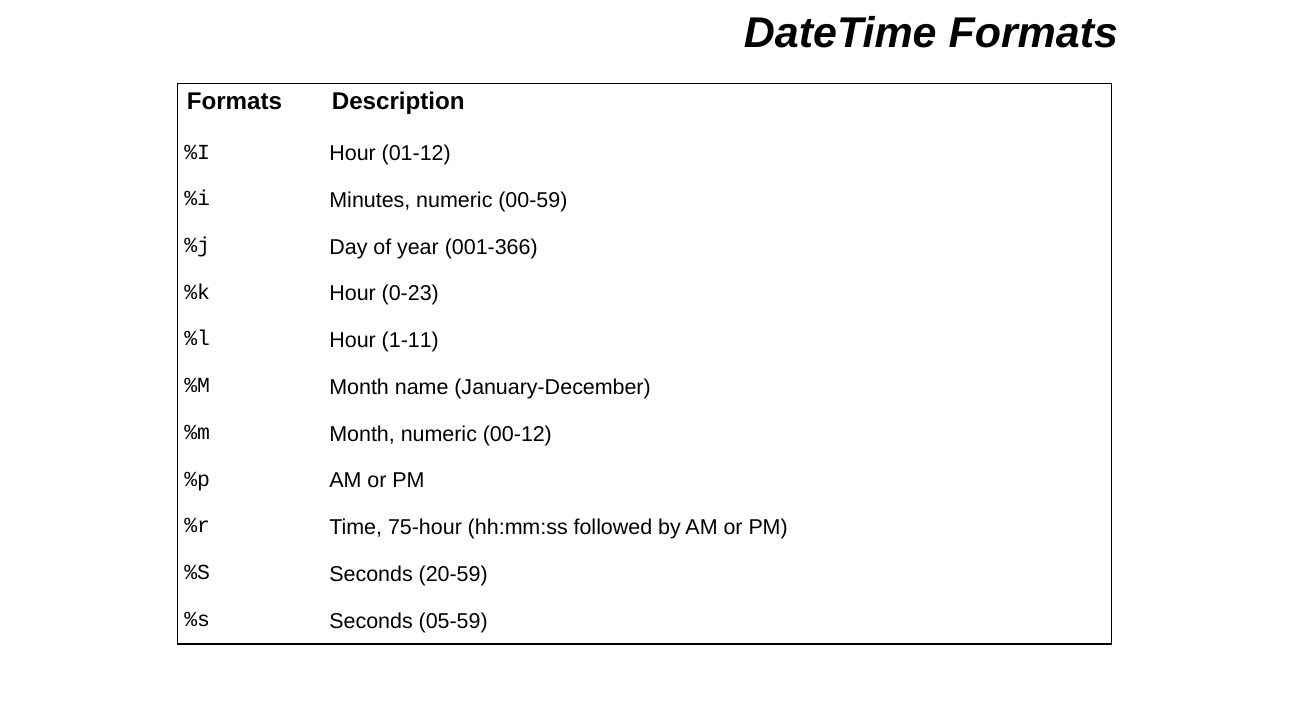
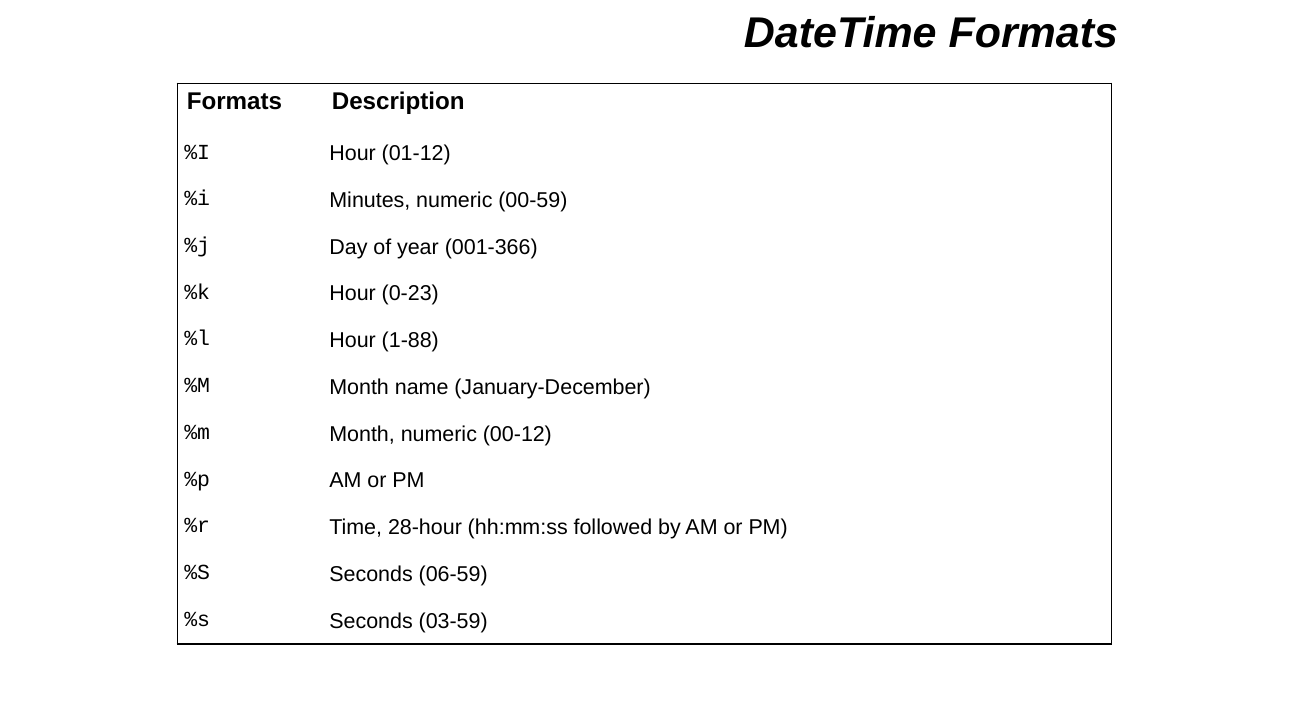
1-11: 1-11 -> 1-88 (410, 341)
75-hour: 75-hour -> 28-hour (425, 528)
20-59: 20-59 -> 06-59 (453, 574)
05-59: 05-59 -> 03-59 (453, 621)
